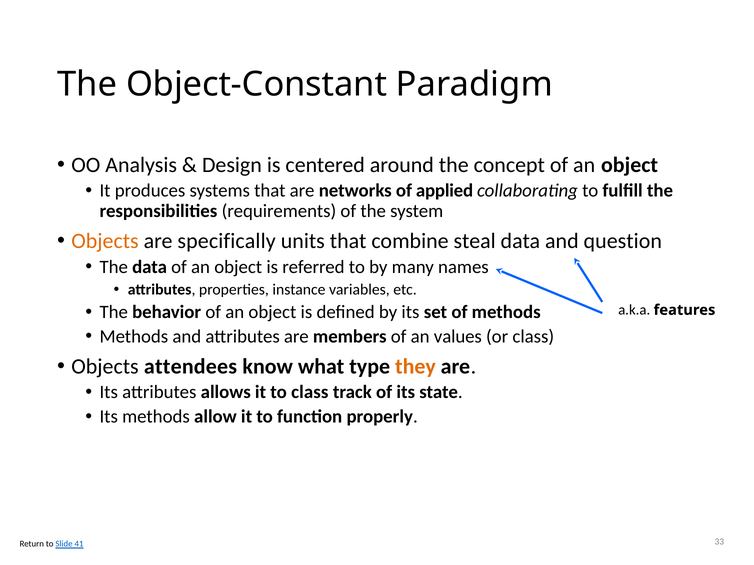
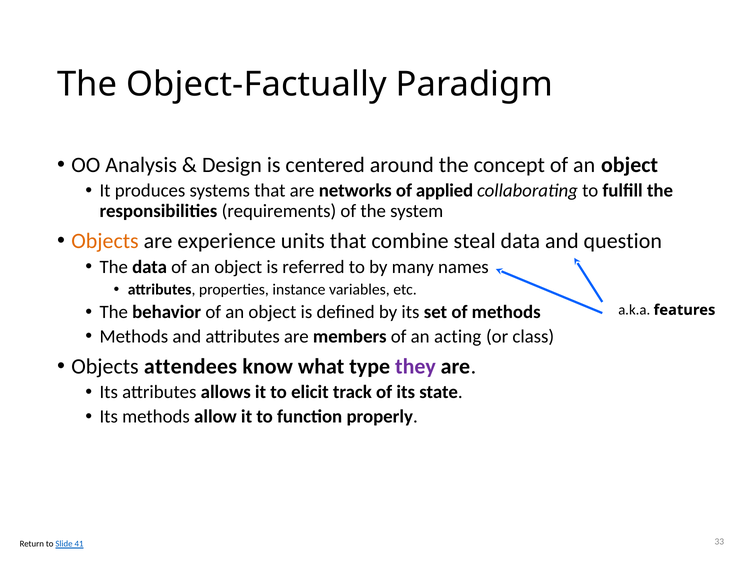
Object-Constant: Object-Constant -> Object-Factually (256, 85)
specifically: specifically -> experience (227, 241)
values: values -> acting (458, 337)
they colour: orange -> purple (415, 367)
to class: class -> elicit (310, 393)
